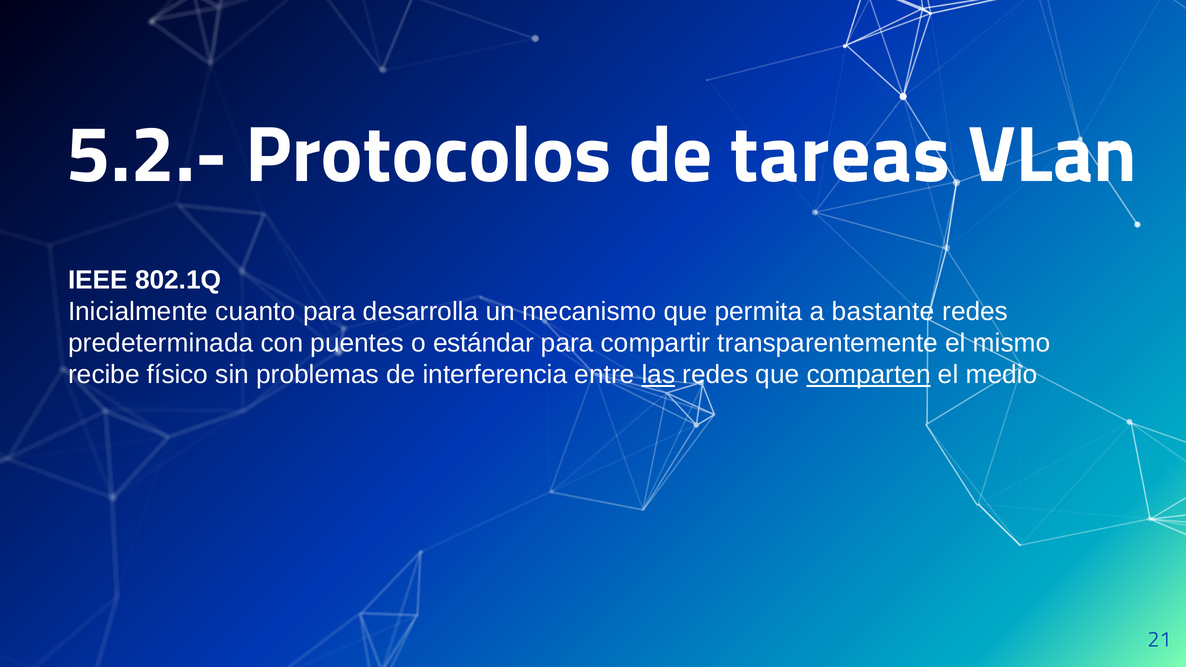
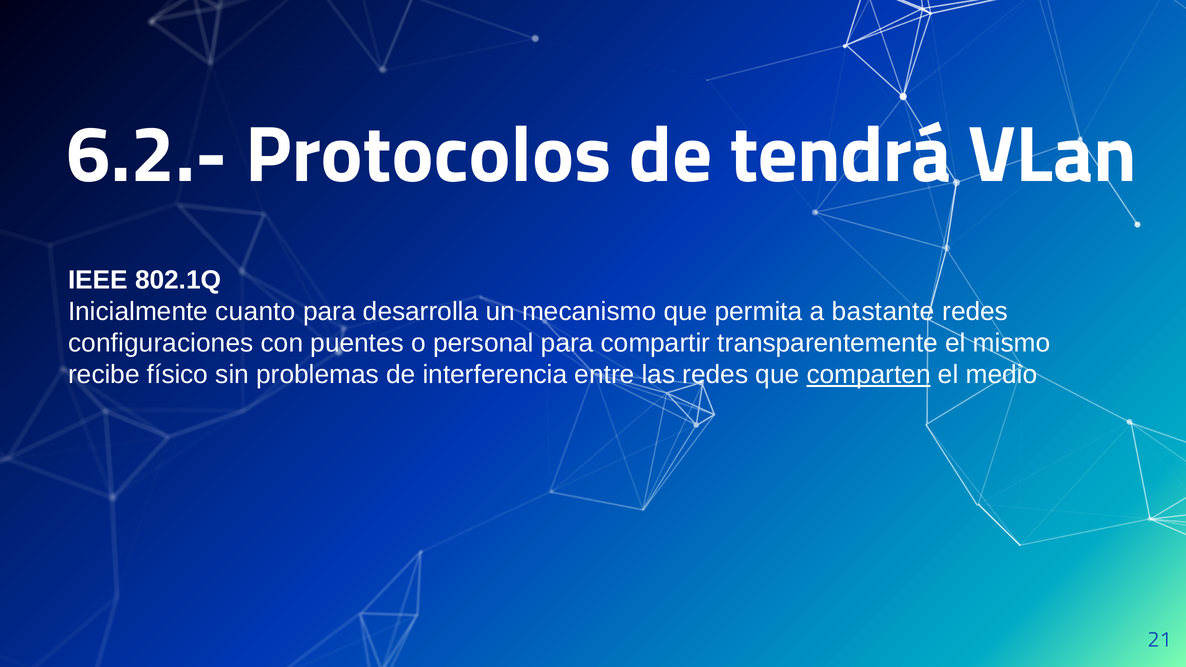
5.2.-: 5.2.- -> 6.2.- (147, 155)
tareas: tareas -> tendrá (841, 155)
predeterminada: predeterminada -> configuraciones (161, 343)
estándar: estándar -> personal (483, 343)
las underline: present -> none (658, 375)
